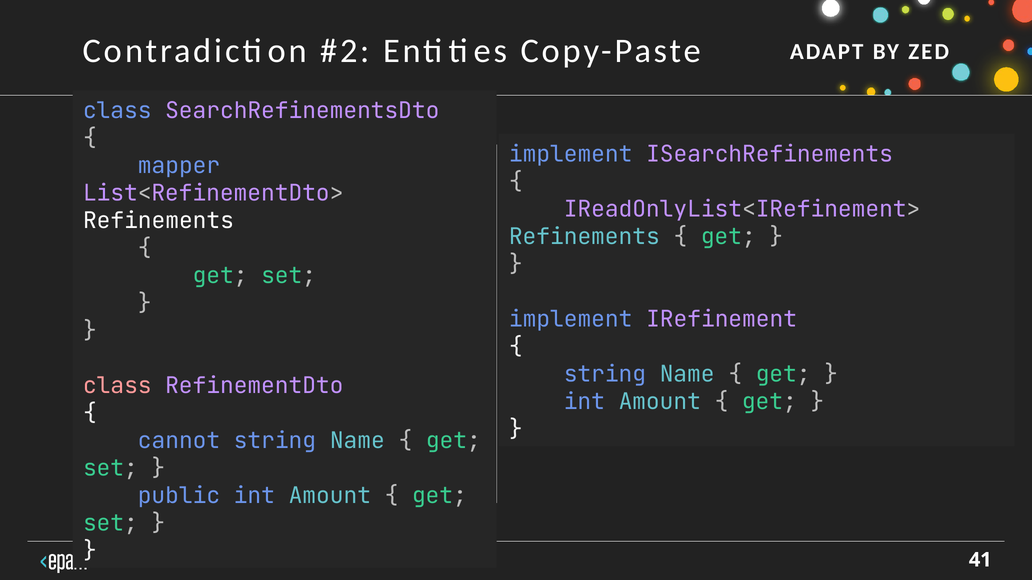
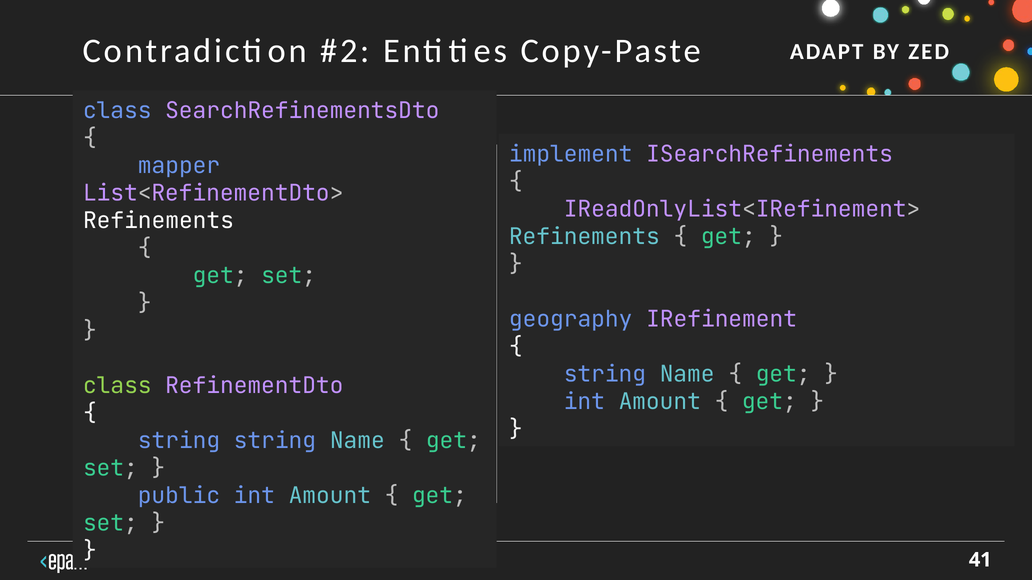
implement: implement -> geography (571, 319)
class colour: pink -> light green (117, 386)
cannot: cannot -> string (179, 441)
